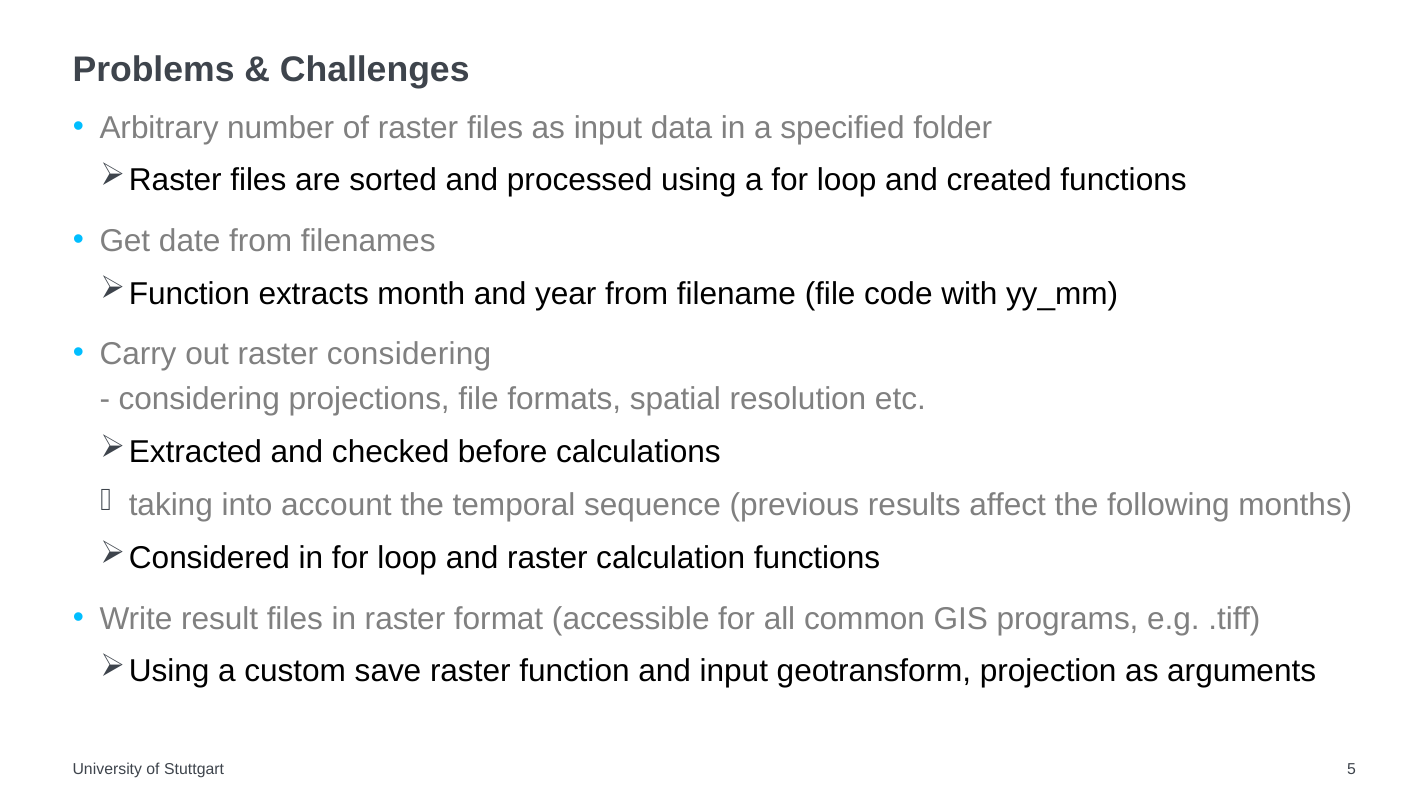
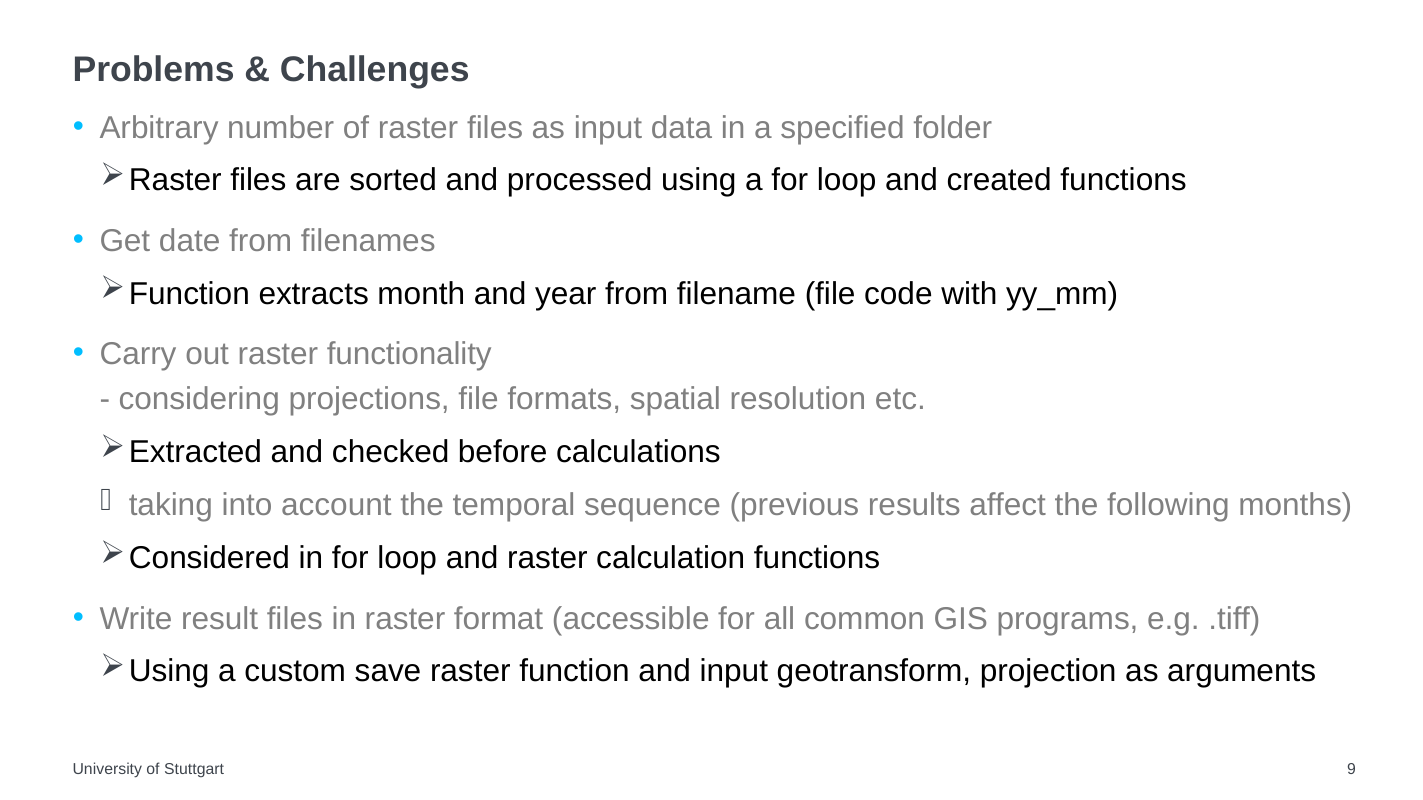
raster considering: considering -> functionality (409, 354)
5: 5 -> 9 (1351, 769)
